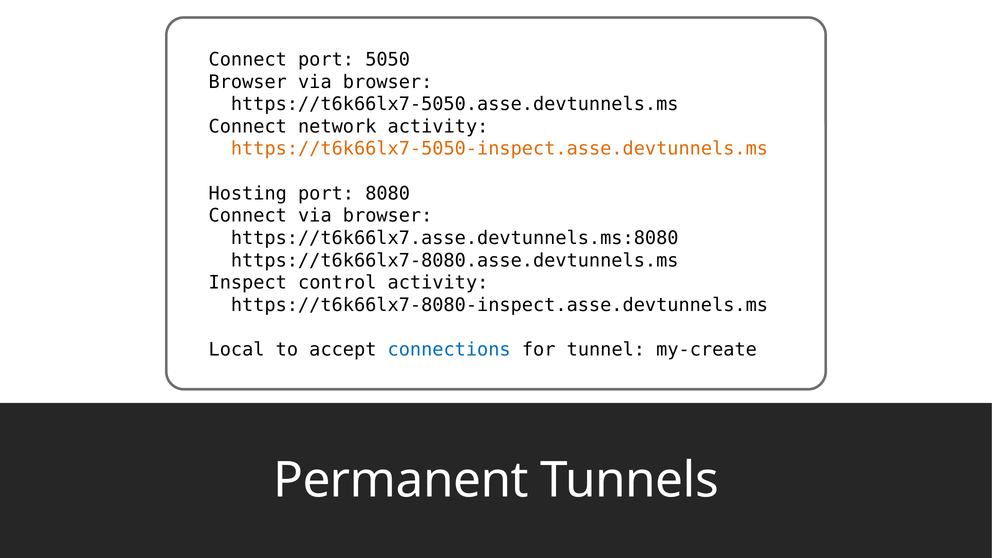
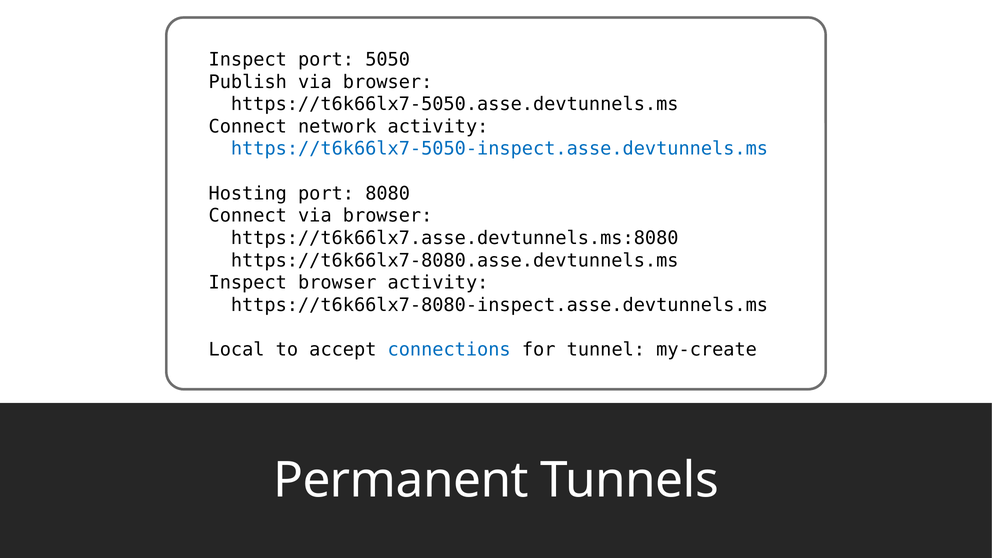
Connect: Connect -> Inspect (248, 60)
Browser: Browser -> Publish (248, 82)
https://t6k66lx7-5050-inspect.asse.devtunnels.ms colour: orange -> blue (499, 149)
Inspect control: control -> browser (337, 283)
